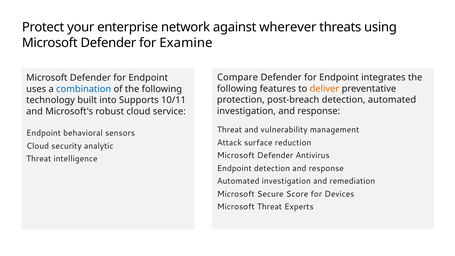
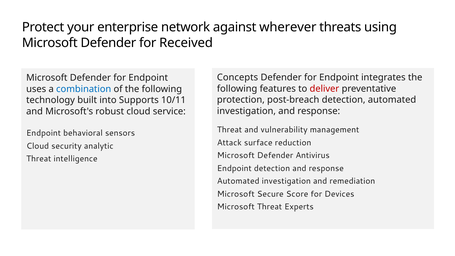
Examine: Examine -> Received (186, 43)
Compare: Compare -> Concepts (238, 77)
deliver colour: orange -> red (324, 89)
